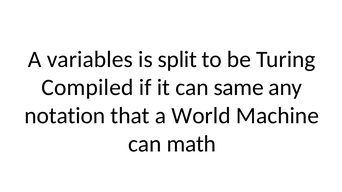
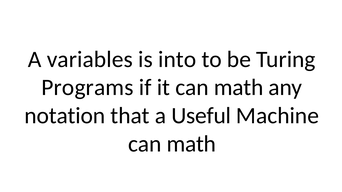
split: split -> into (177, 59)
Compiled: Compiled -> Programs (87, 88)
it can same: same -> math (239, 88)
World: World -> Useful (201, 116)
